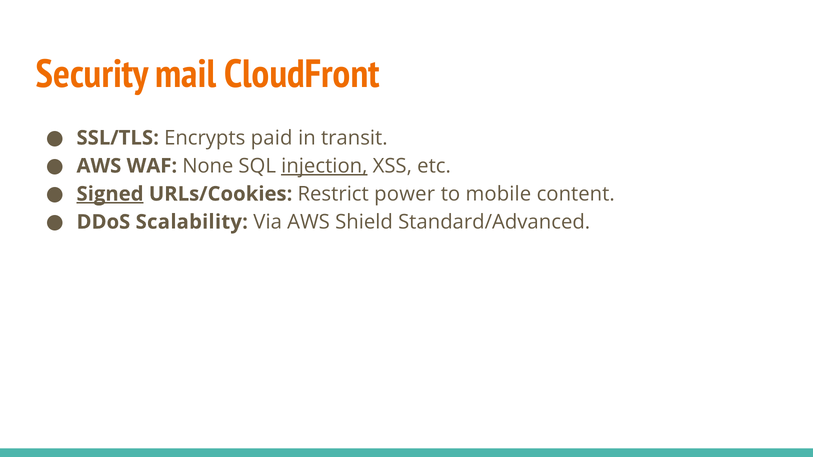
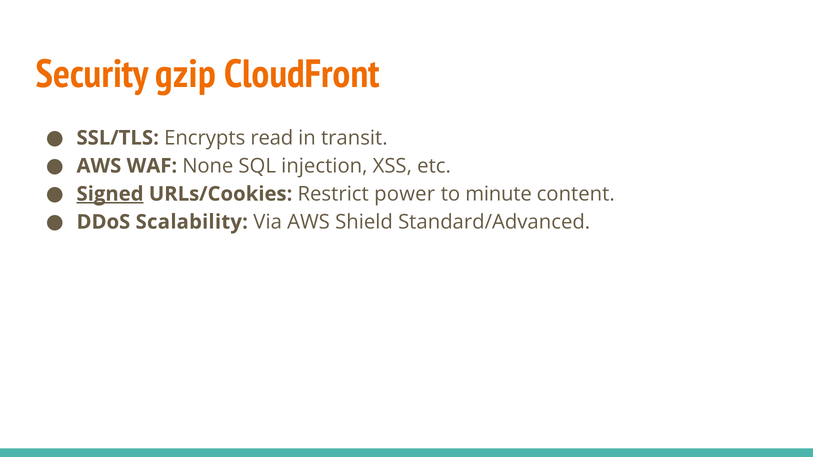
mail: mail -> gzip (186, 74)
paid: paid -> read (272, 138)
injection underline: present -> none (324, 166)
mobile: mobile -> minute (499, 194)
